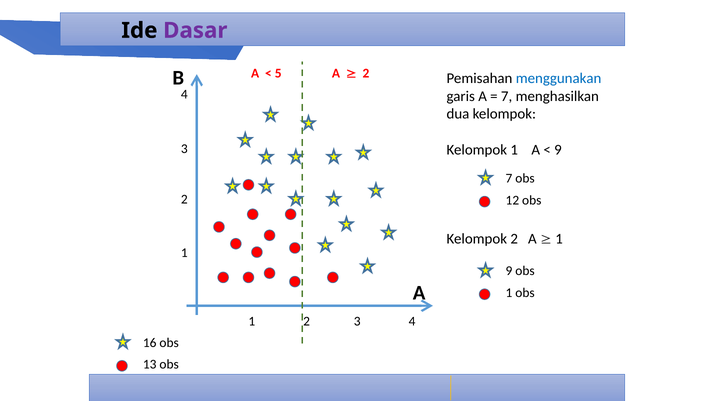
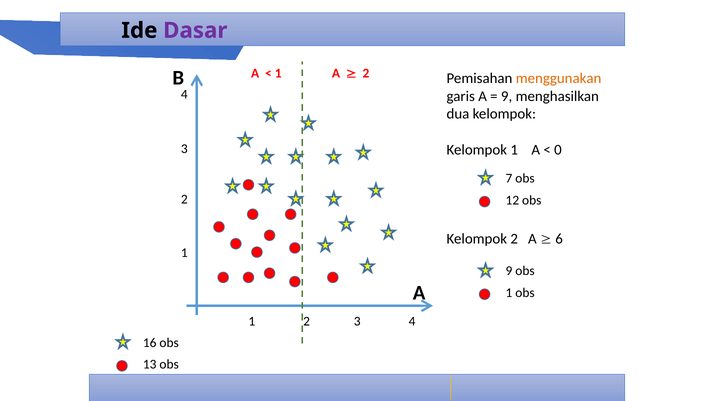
5: 5 -> 1 (278, 73)
menggunakan colour: blue -> orange (559, 78)
7: 7 -> 9 (507, 96)
9: 9 -> 0 (558, 150)
1: 1 -> 6 (559, 239)
